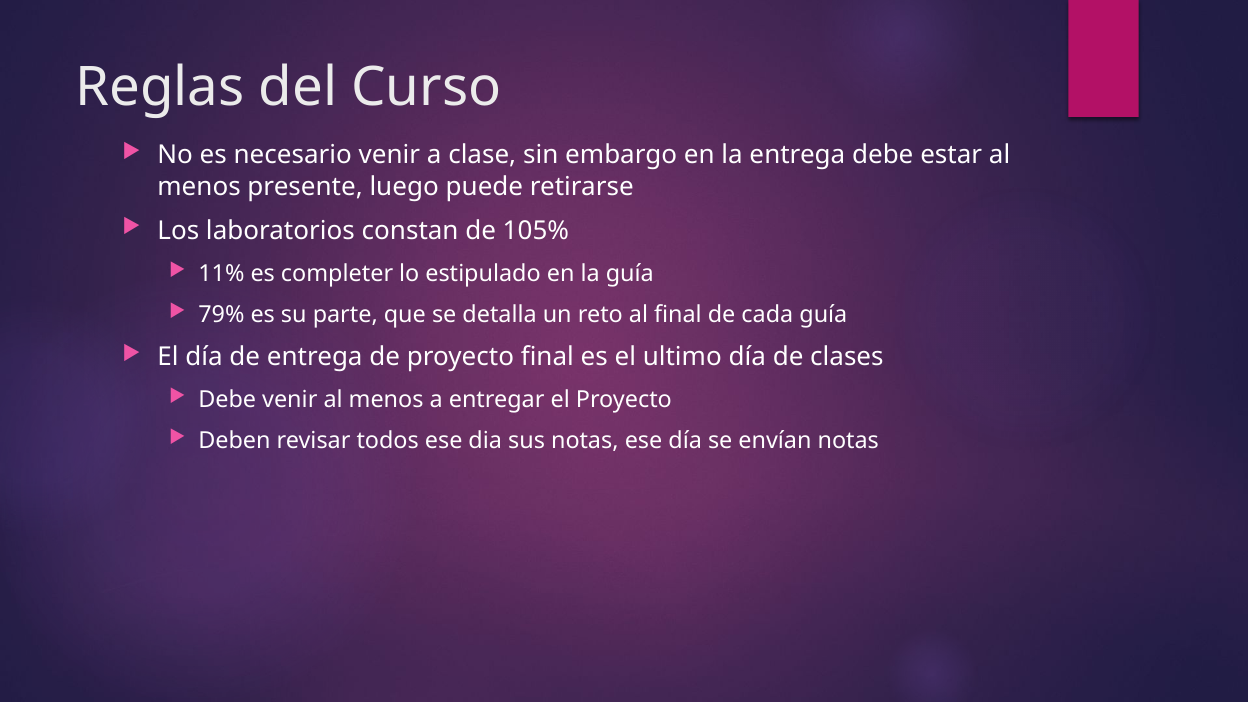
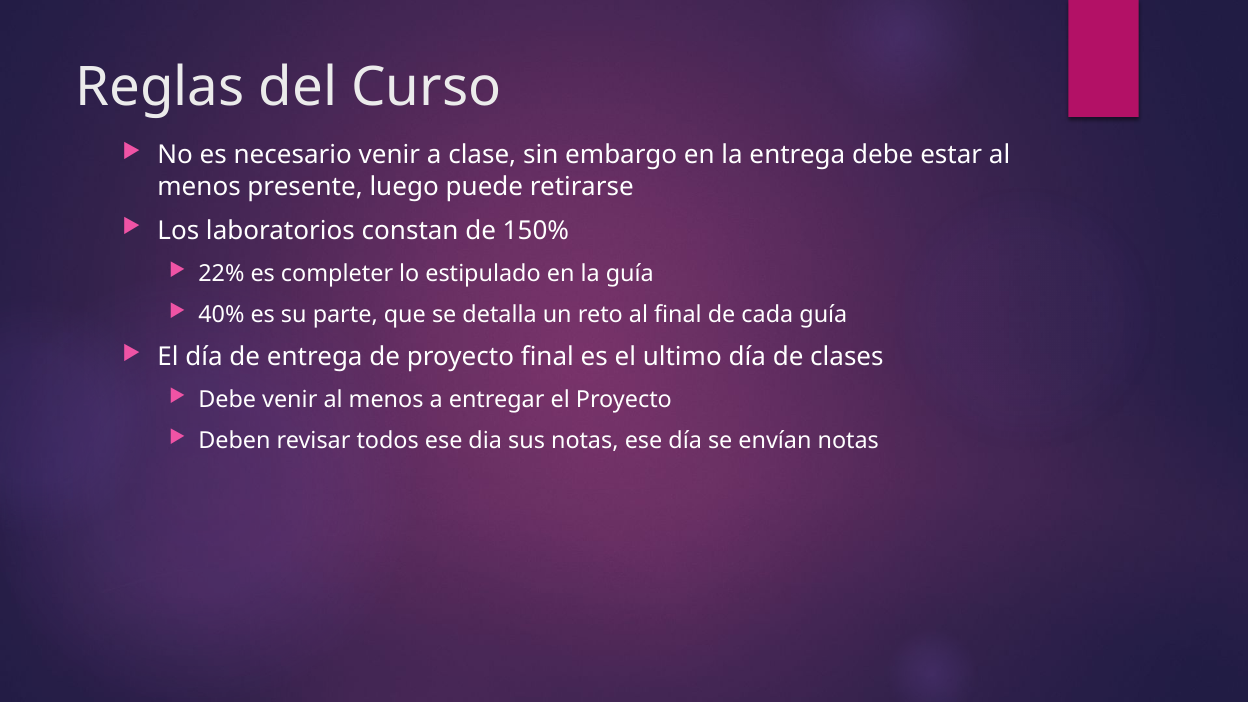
105%: 105% -> 150% (536, 231)
11%: 11% -> 22% (221, 273)
79%: 79% -> 40% (221, 314)
